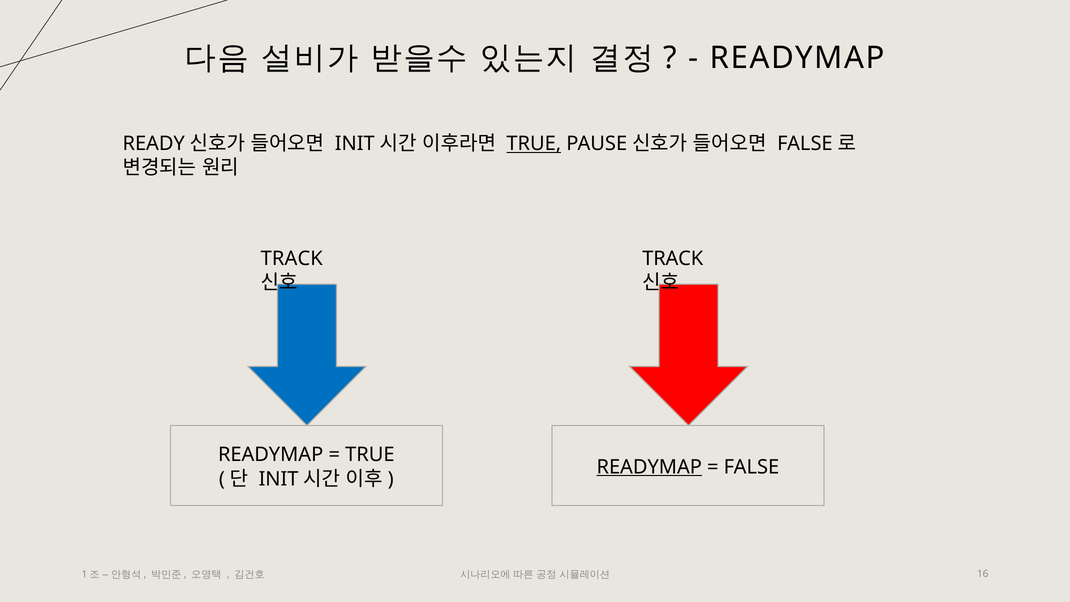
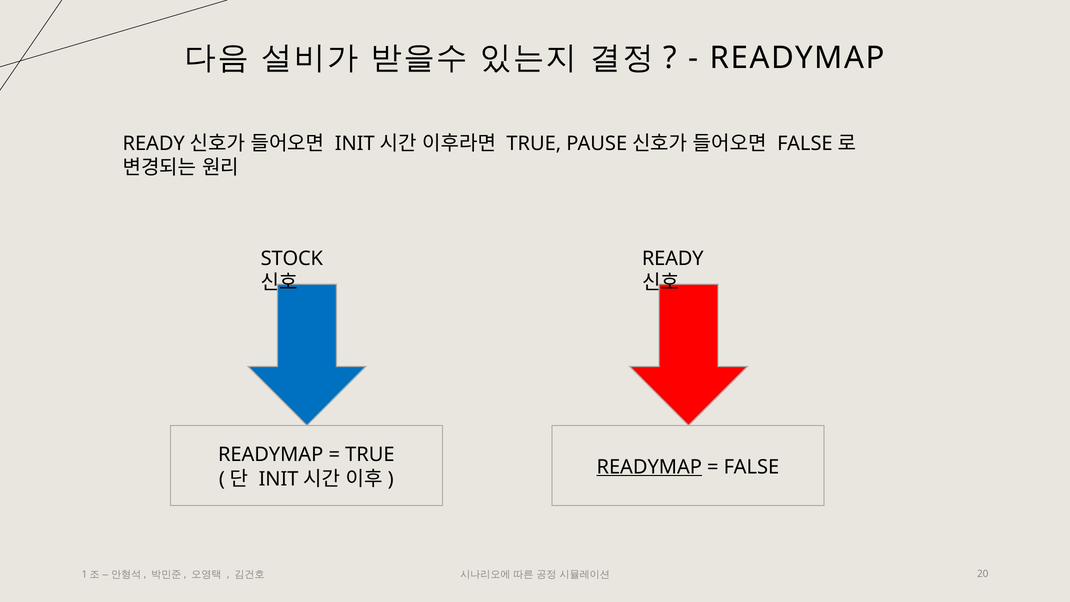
TRUE underline: present -> none (534, 144)
TRACK: TRACK -> STOCK (292, 259)
TRACK: TRACK -> READY (673, 259)
16: 16 -> 20 (983, 574)
